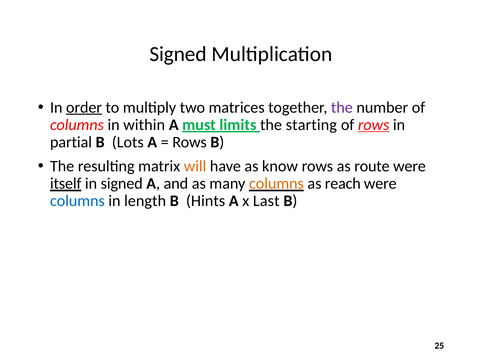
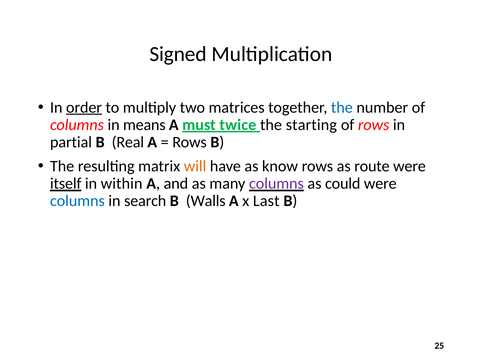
the colour: purple -> blue (342, 107)
within: within -> means (144, 125)
limits: limits -> twice (238, 125)
rows underline: present -> none (374, 125)
Lots: Lots -> Real (128, 142)
in signed: signed -> within (122, 183)
columns colour: orange -> purple (276, 183)
reach: reach -> could (343, 183)
length: length -> search (145, 201)
Hints: Hints -> Walls (206, 201)
